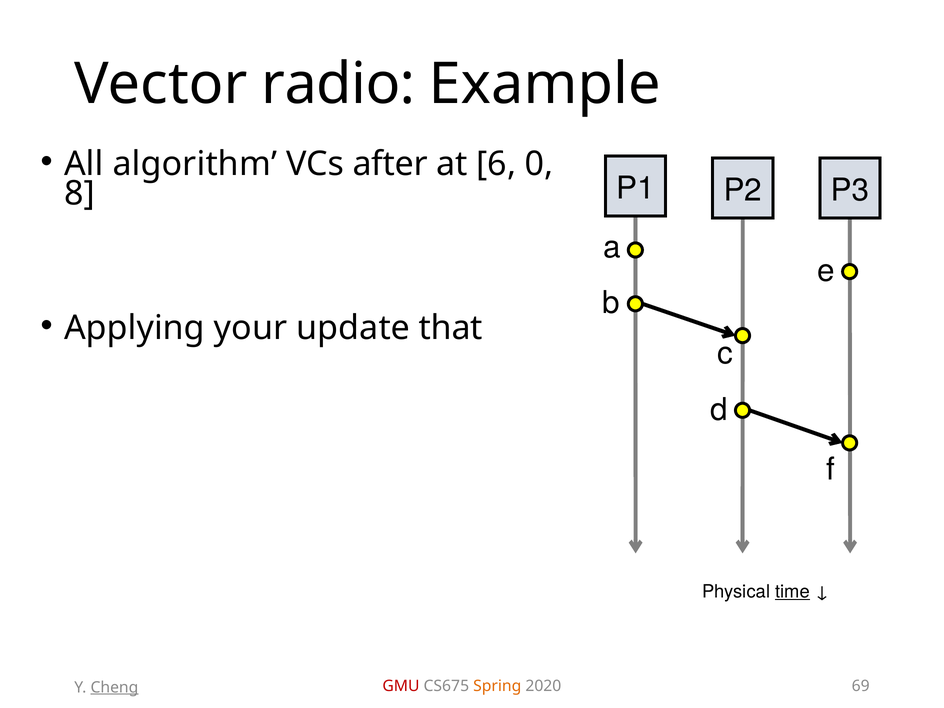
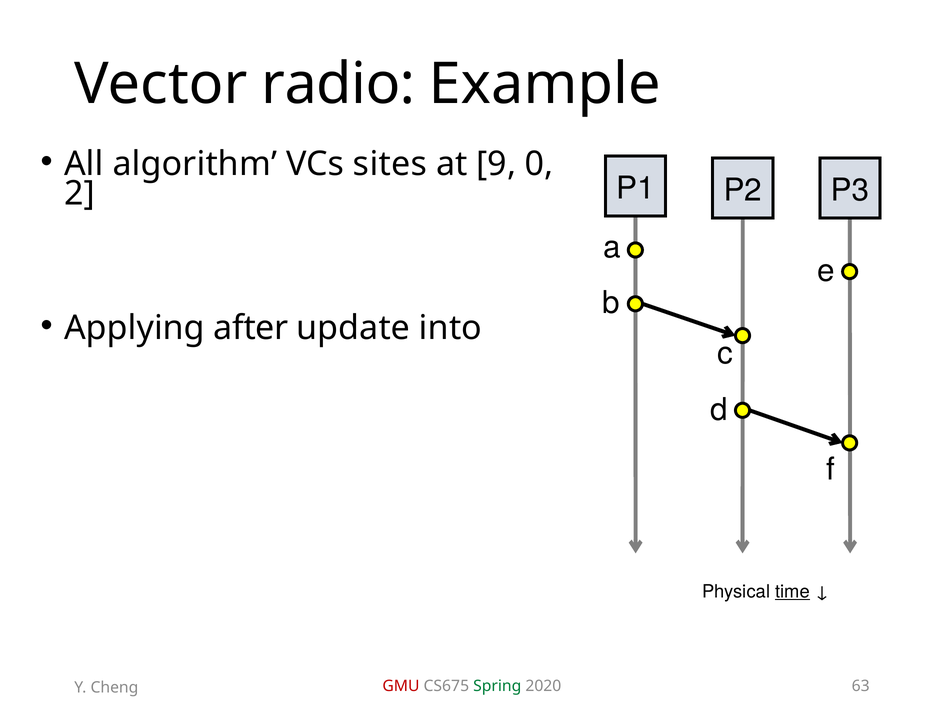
after: after -> sites (390, 164)
6: 6 -> 9 (496, 164)
8: 8 -> 2 (80, 193)
your: your -> after (251, 328)
that: that -> into (451, 328)
Spring colour: orange -> green (497, 686)
69: 69 -> 63 (861, 686)
Cheng underline: present -> none (114, 687)
